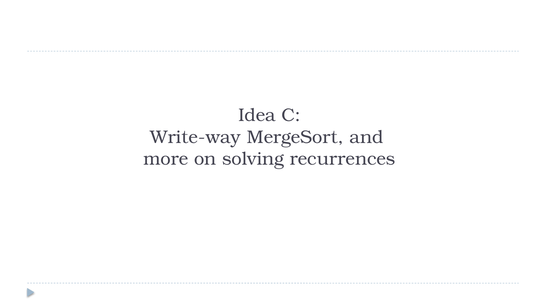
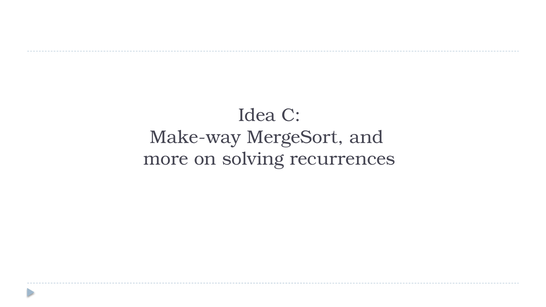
Write-way: Write-way -> Make-way (195, 137)
